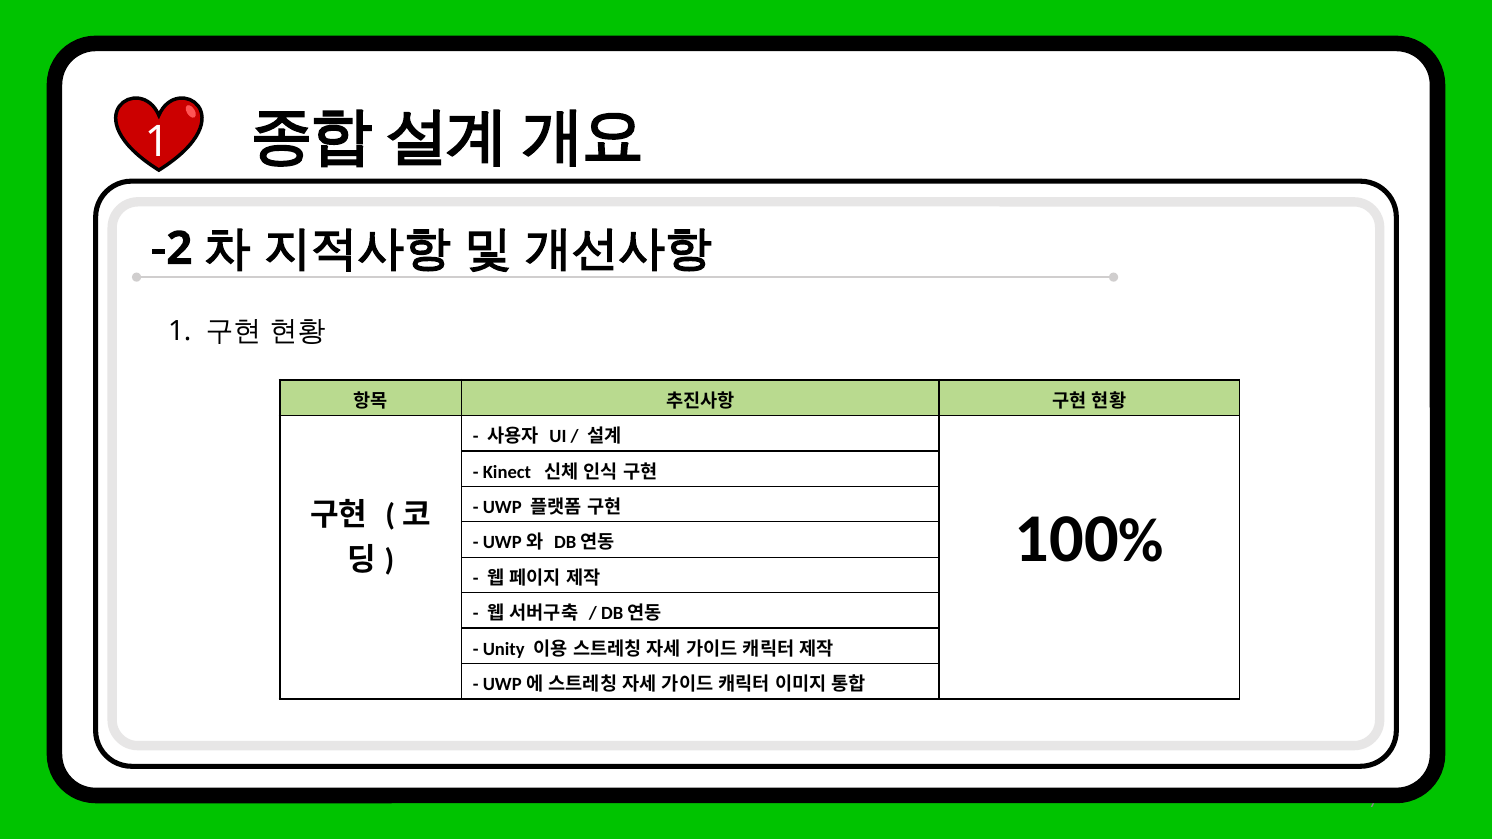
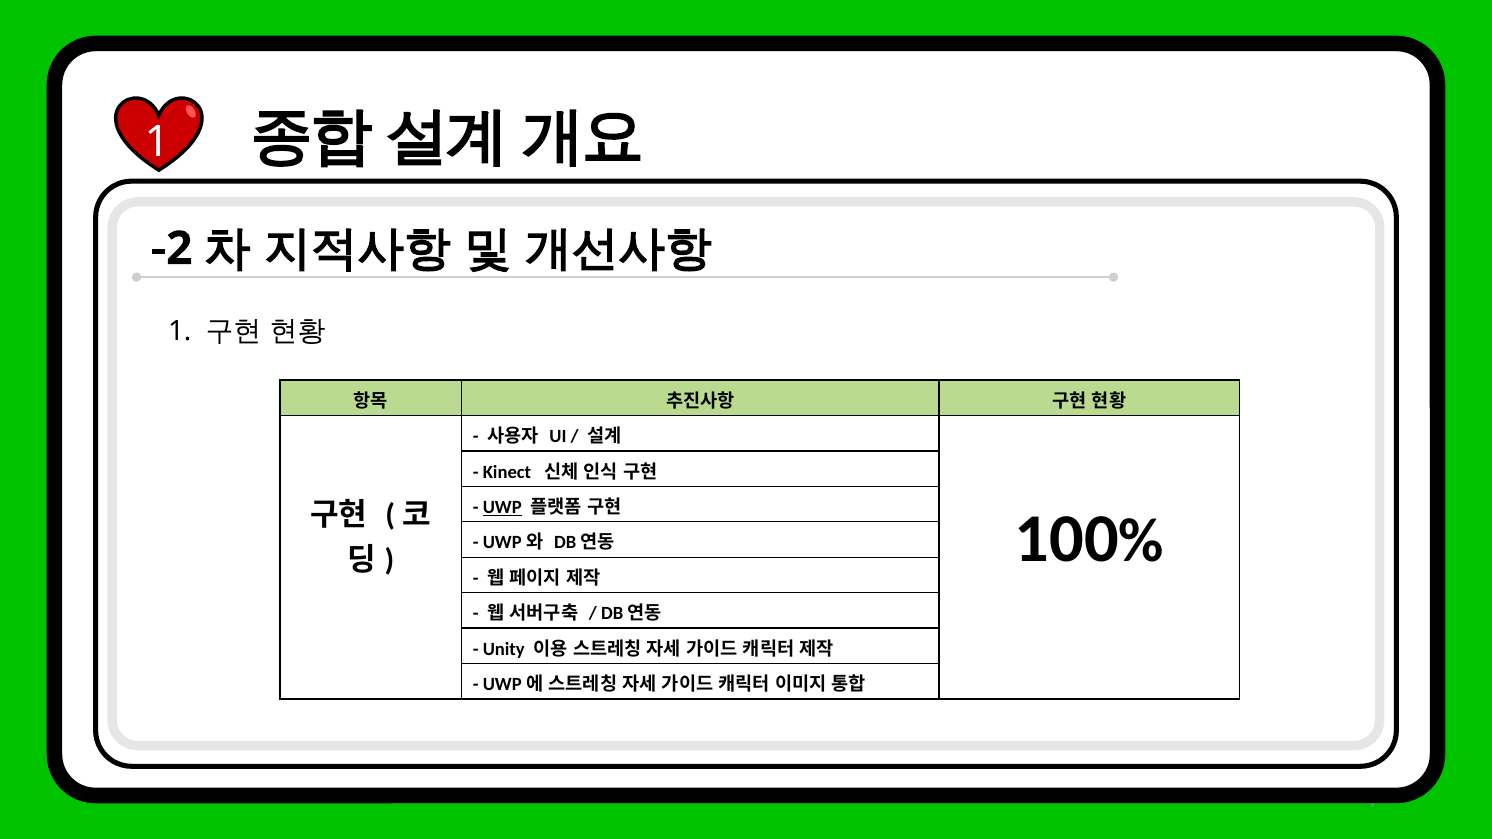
UWP underline: none -> present (502, 508)
